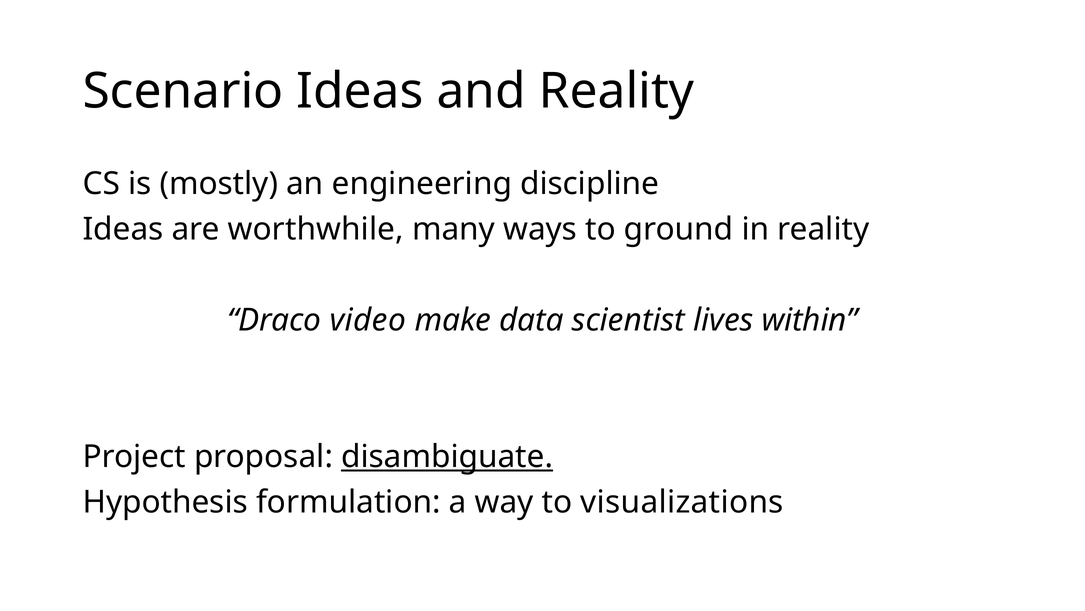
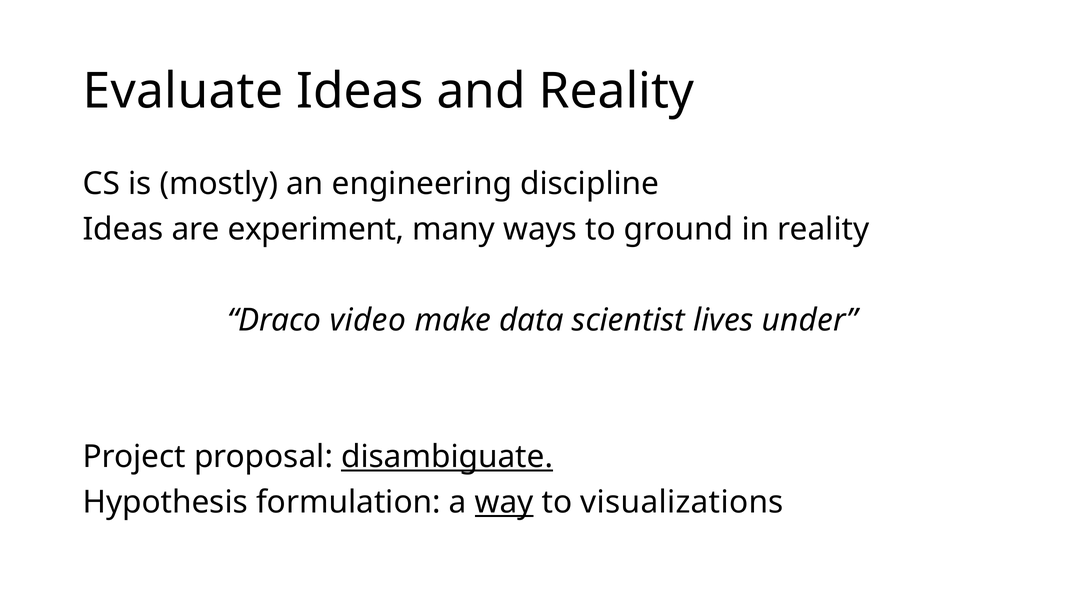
Scenario: Scenario -> Evaluate (183, 91)
worthwhile: worthwhile -> experiment (316, 229)
within: within -> under (810, 320)
way underline: none -> present (504, 502)
